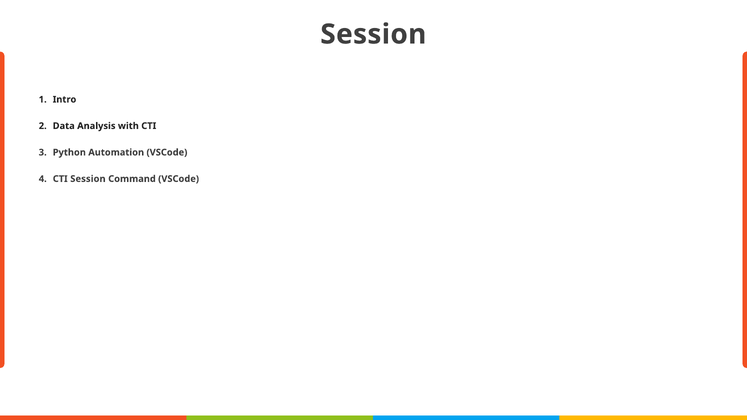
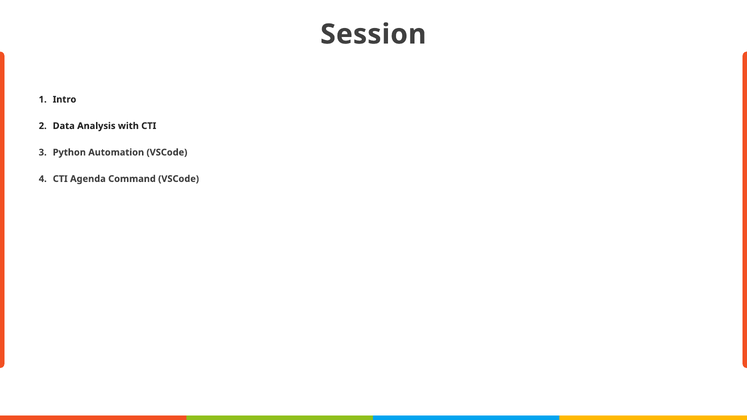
CTI Session: Session -> Agenda (88, 179)
